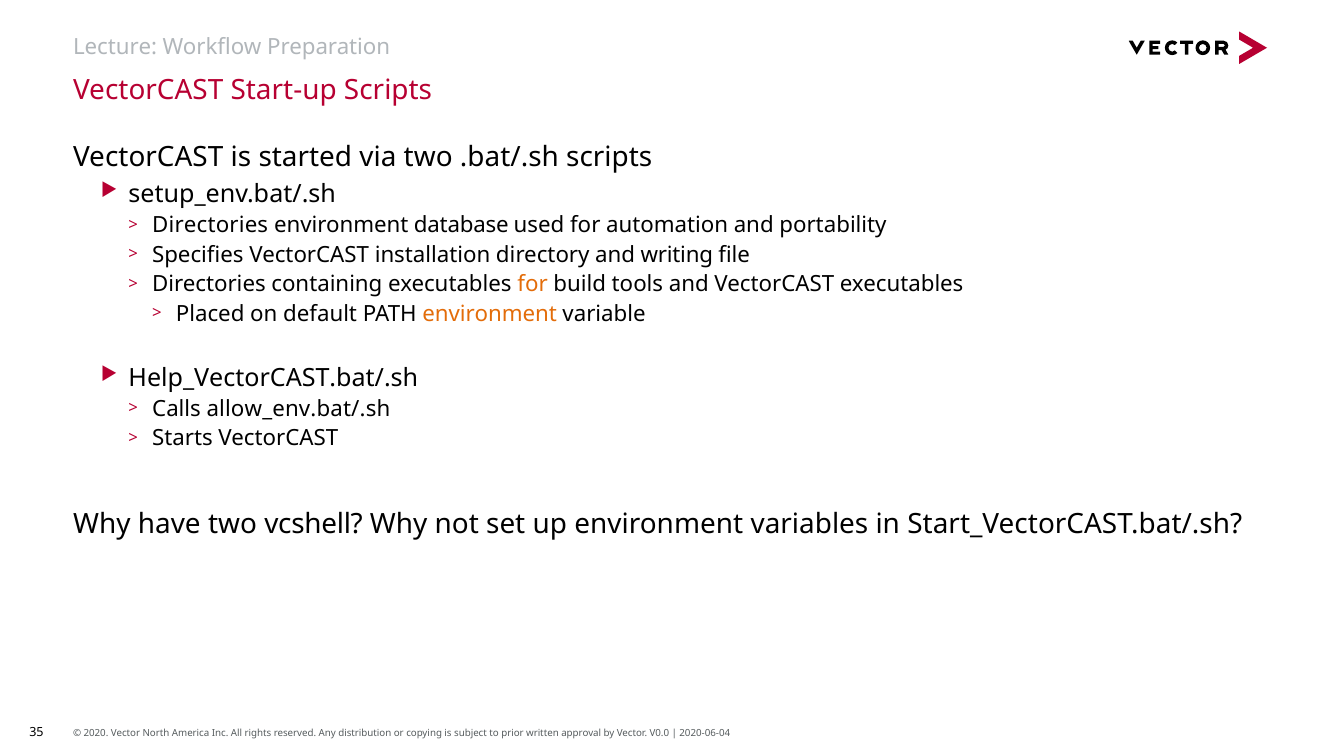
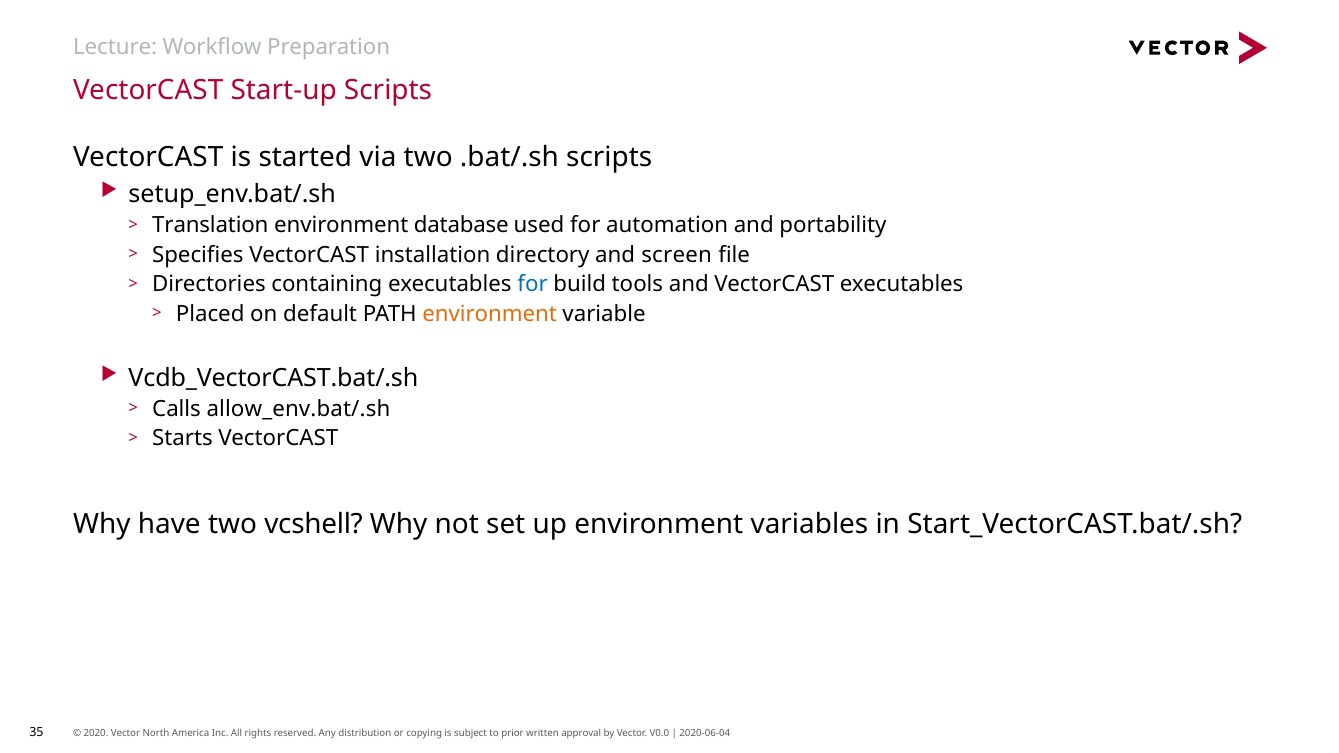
Directories: Directories -> Translation (210, 225)
writing: writing -> screen (677, 255)
for colour: orange -> blue (533, 284)
Help_VectorCAST.bat/.sh: Help_VectorCAST.bat/.sh -> Vcdb_VectorCAST.bat/.sh (273, 378)
